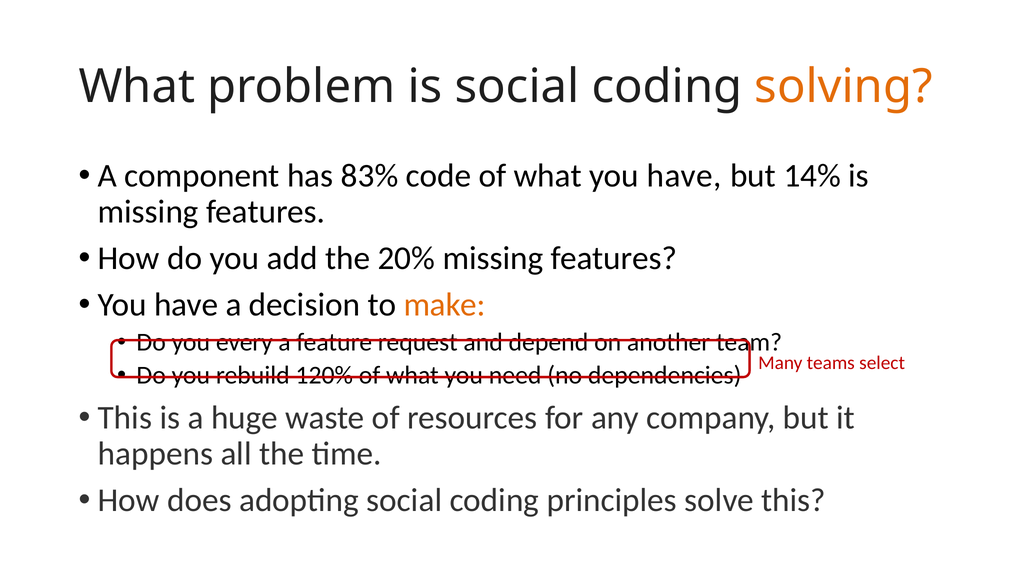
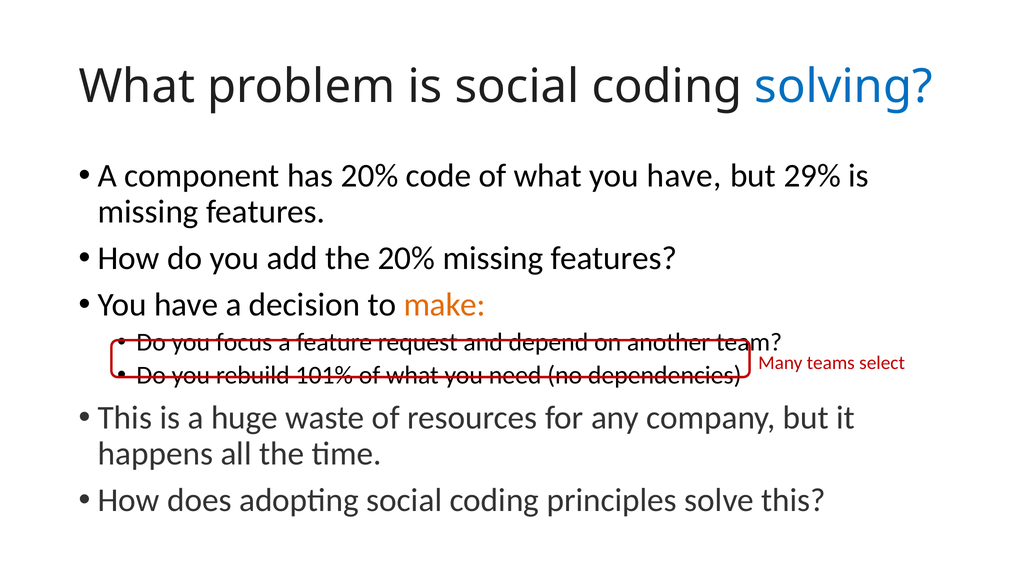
solving colour: orange -> blue (844, 87)
has 83%: 83% -> 20% (370, 176)
14%: 14% -> 29% (812, 176)
every: every -> focus (244, 342)
120%: 120% -> 101% (324, 376)
